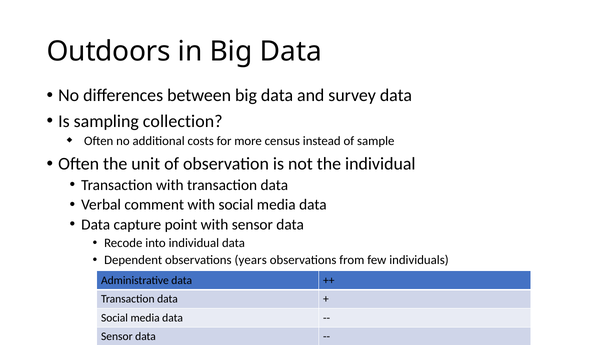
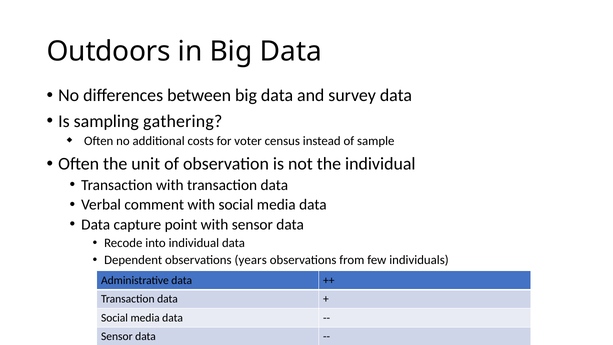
collection: collection -> gathering (183, 121)
more: more -> voter (248, 141)
